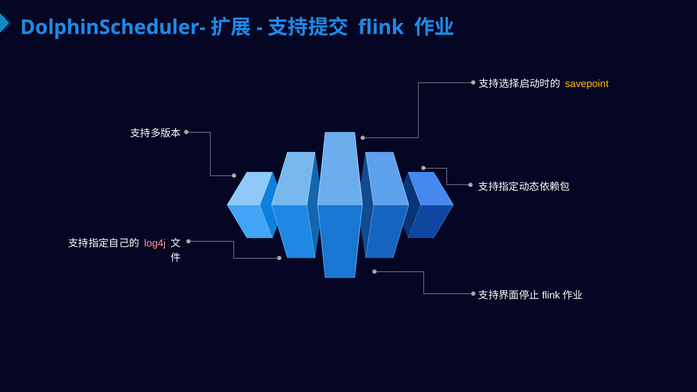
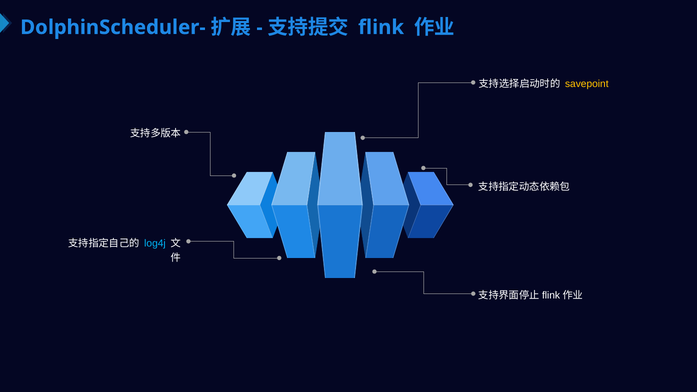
log4j colour: pink -> light blue (155, 243)
